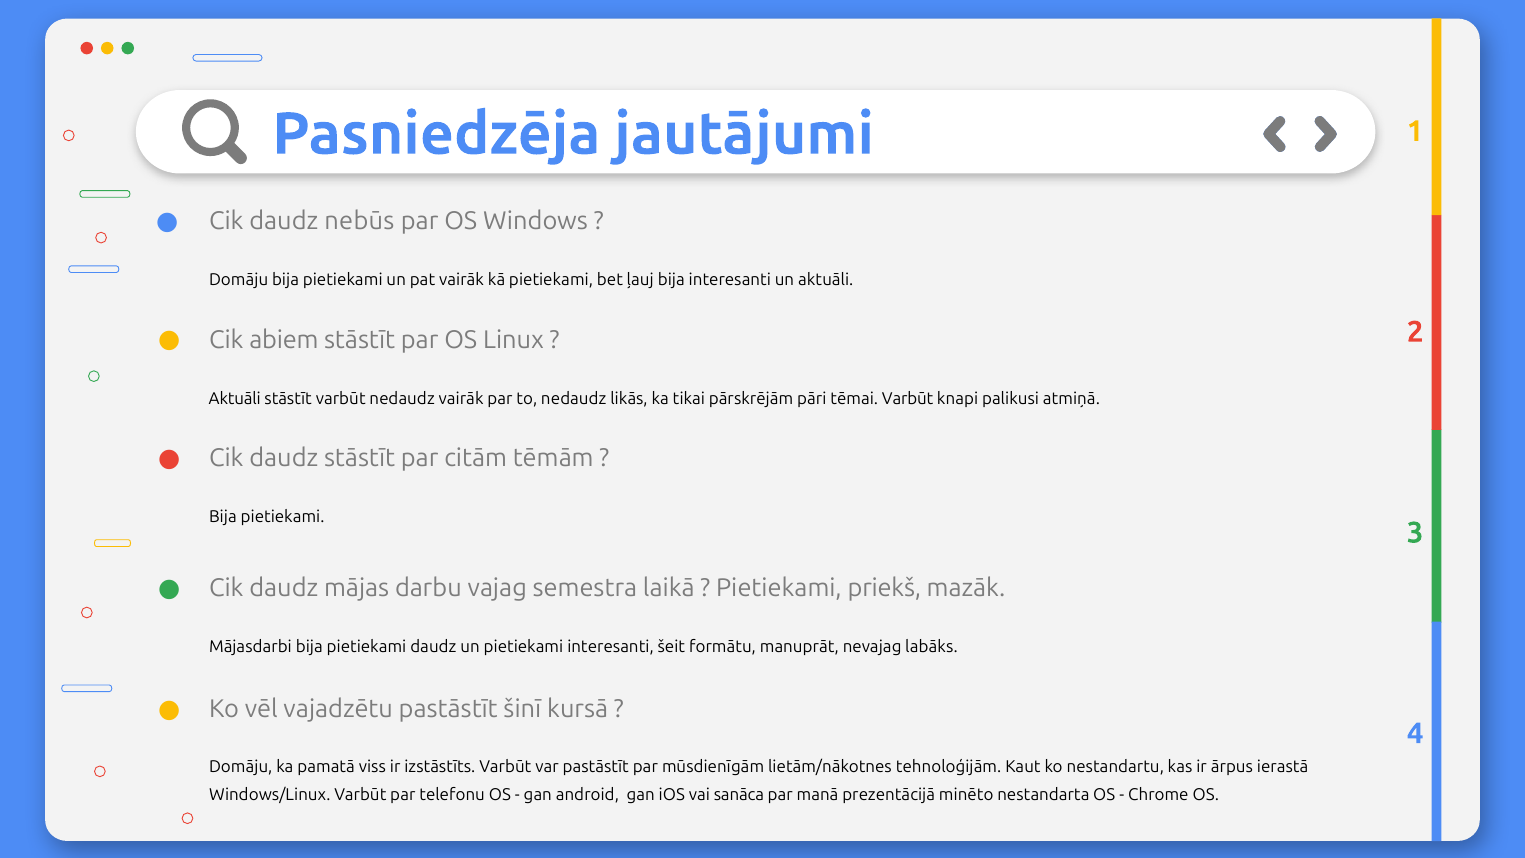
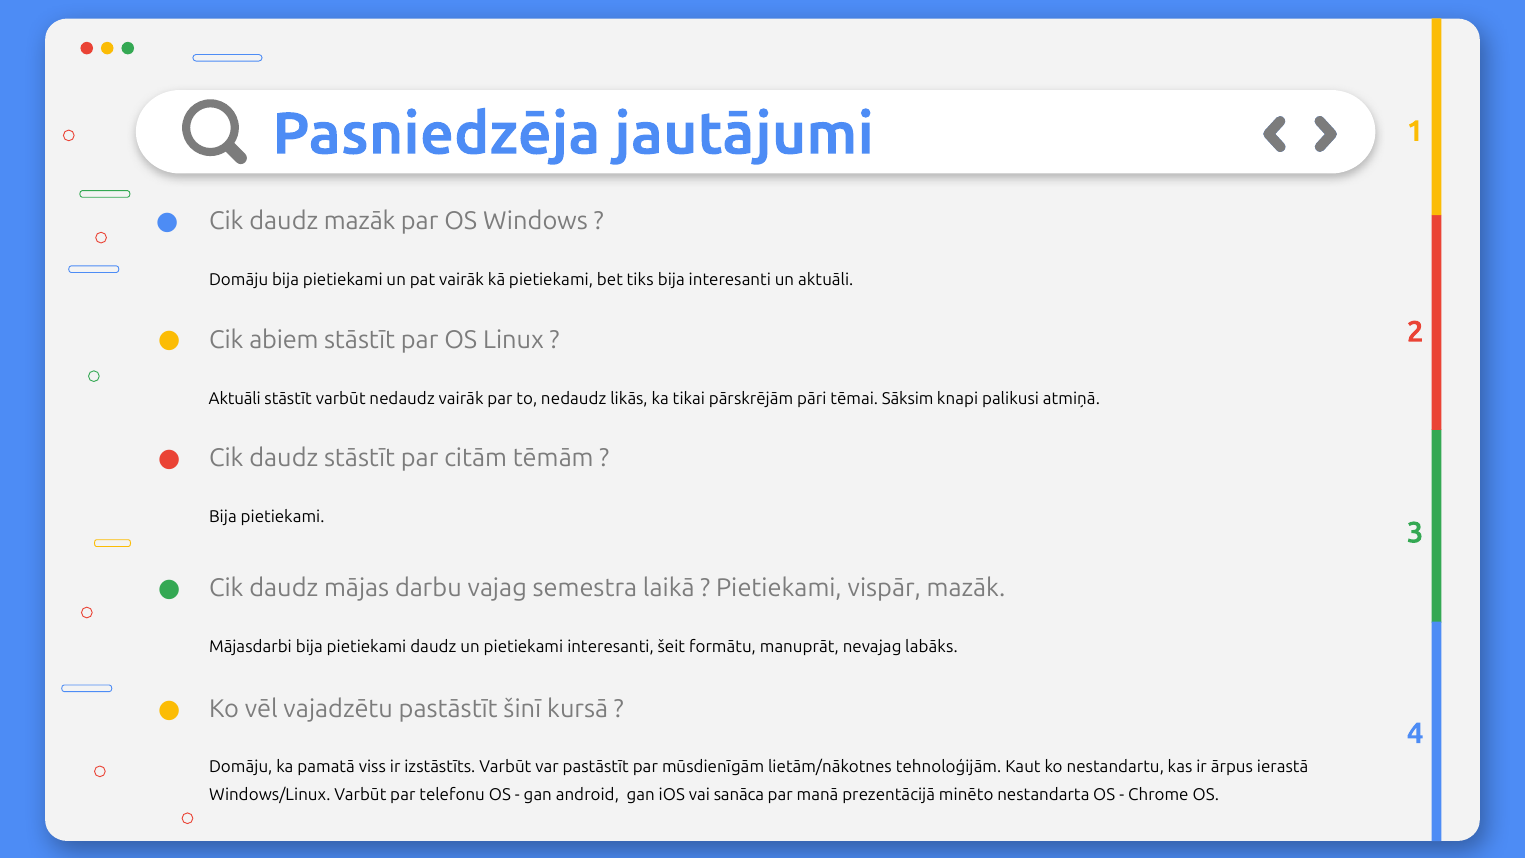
daudz nebūs: nebūs -> mazāk (360, 221)
ļauj: ļauj -> tiks (640, 280)
tēmai Varbūt: Varbūt -> Sāksim (908, 399)
priekš: priekš -> vispār (884, 588)
